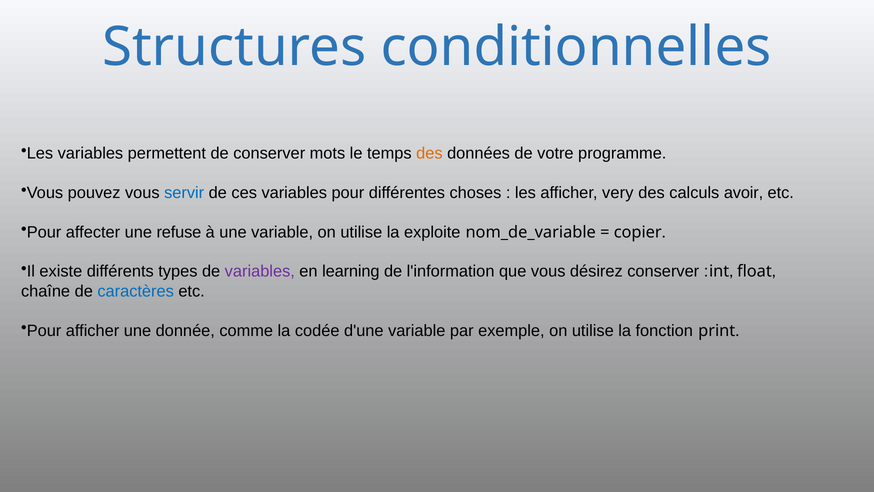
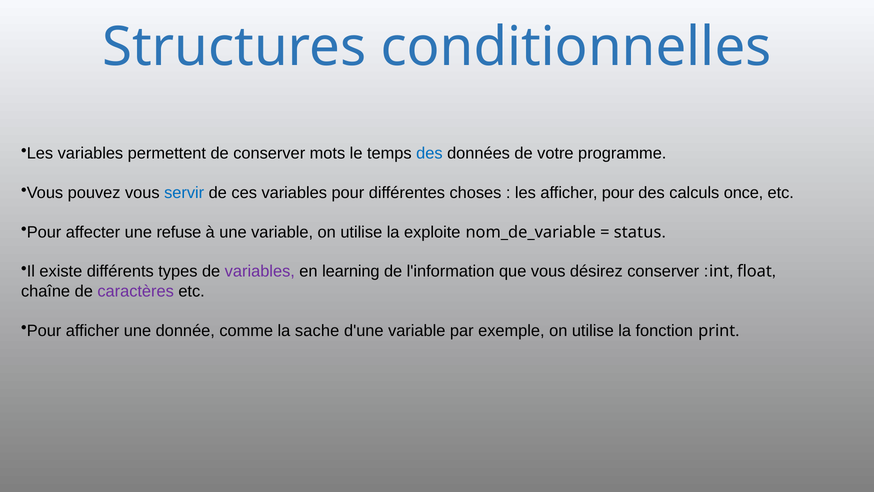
des colour: orange -> blue (429, 153)
afficher very: very -> pour (618, 193)
avoir: avoir -> once (744, 193)
copier: copier -> status (638, 232)
caractères colour: blue -> purple (136, 291)
codée: codée -> sache (317, 330)
